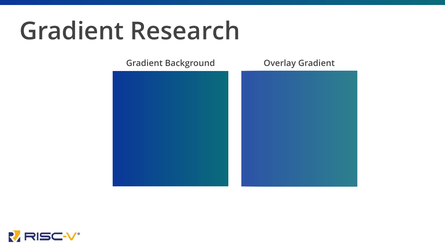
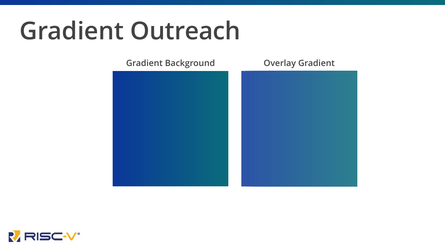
Research: Research -> Outreach (185, 32)
